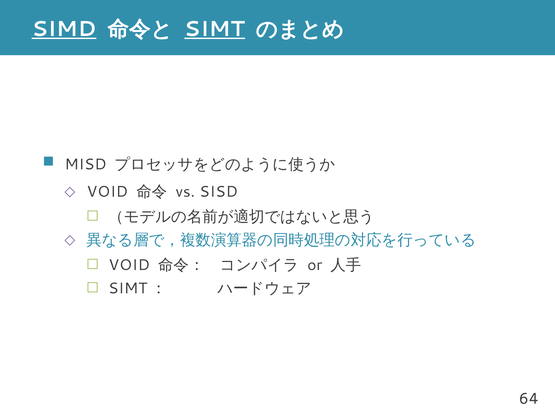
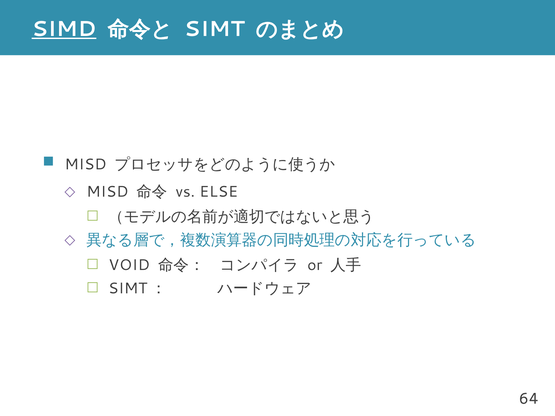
SIMT underline: present -> none (215, 29)
VOID: VOID -> MISD (107, 192)
SISD: SISD -> ELSE (219, 192)
